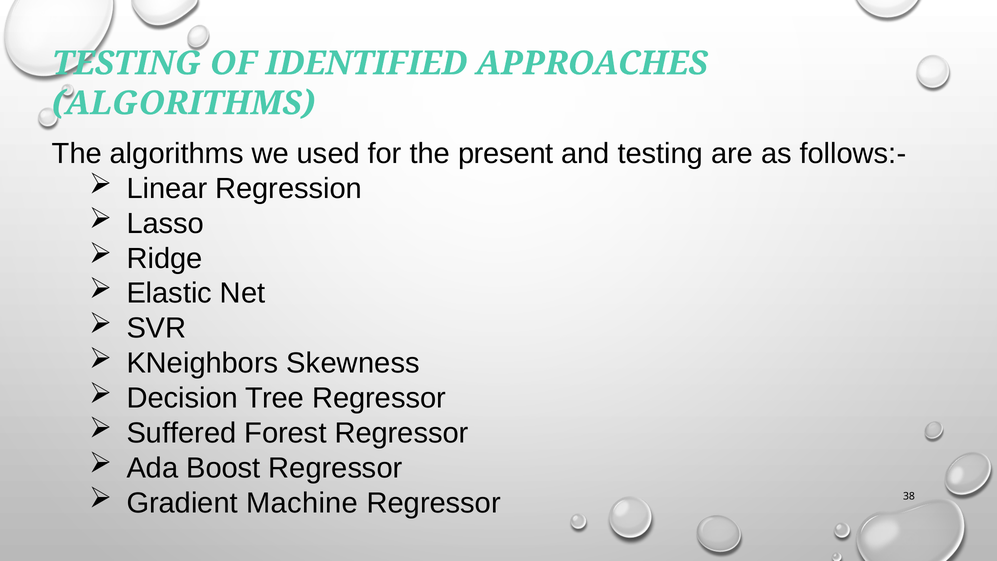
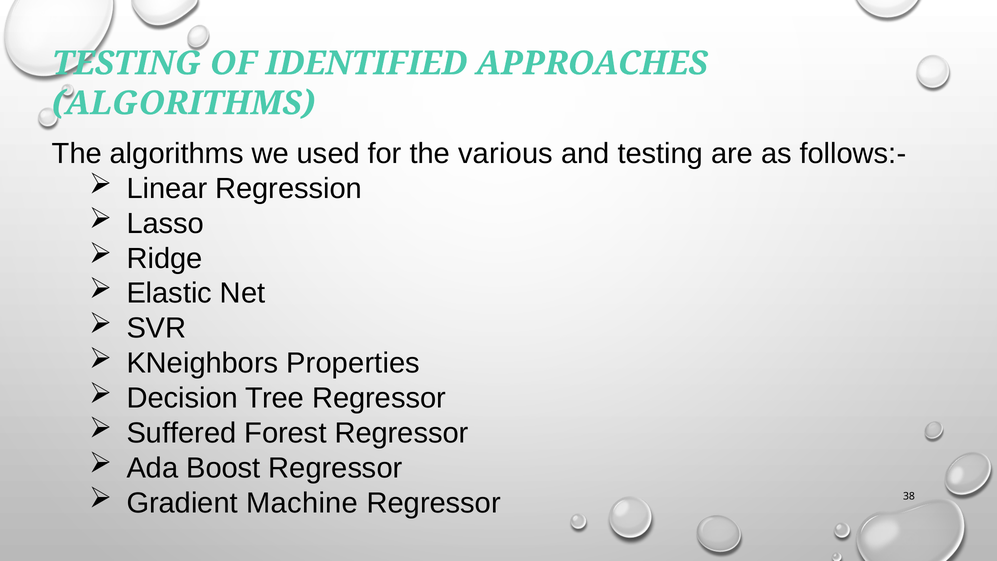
present: present -> various (506, 154)
Skewness: Skewness -> Properties (353, 363)
